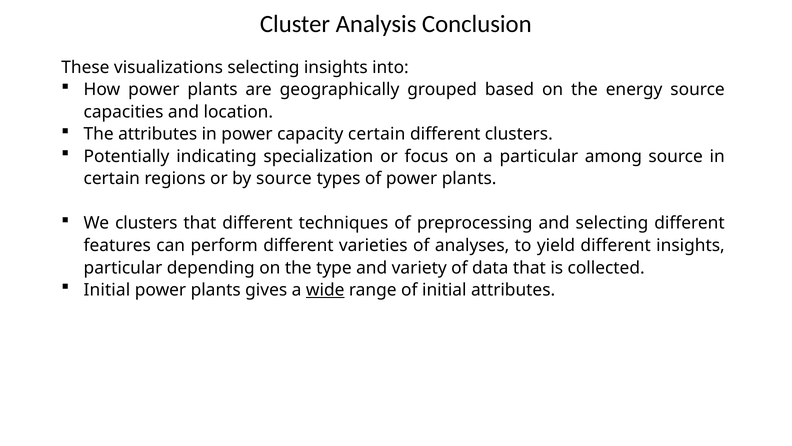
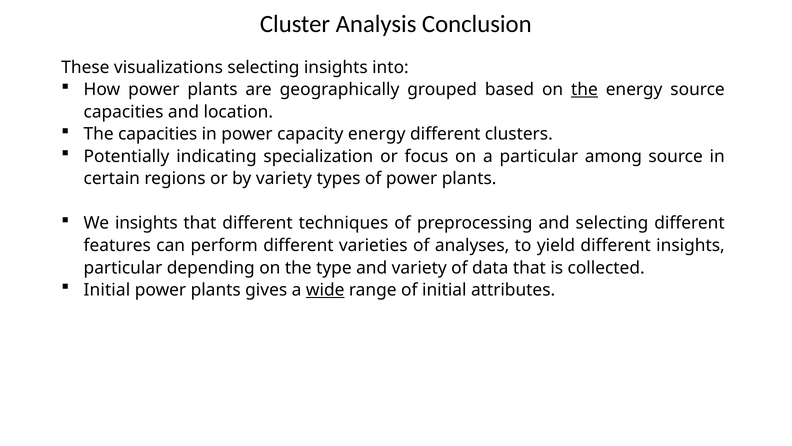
the underline: none -> present (584, 90)
The attributes: attributes -> capacities (158, 134)
capacity certain: certain -> energy (377, 134)
by source: source -> variety (284, 179)
We clusters: clusters -> insights (146, 223)
